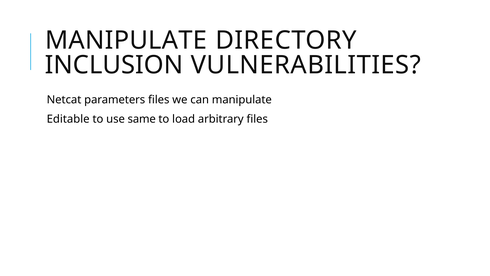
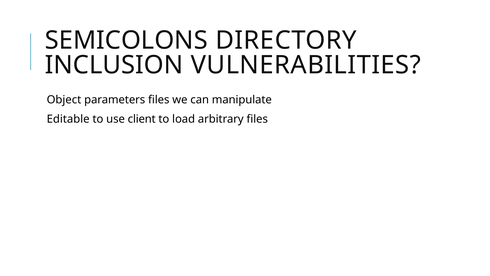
MANIPULATE: MANIPULATE -> SEMICOLONS (126, 40)
Netcat: Netcat -> Object (64, 100)
same: same -> client (142, 119)
